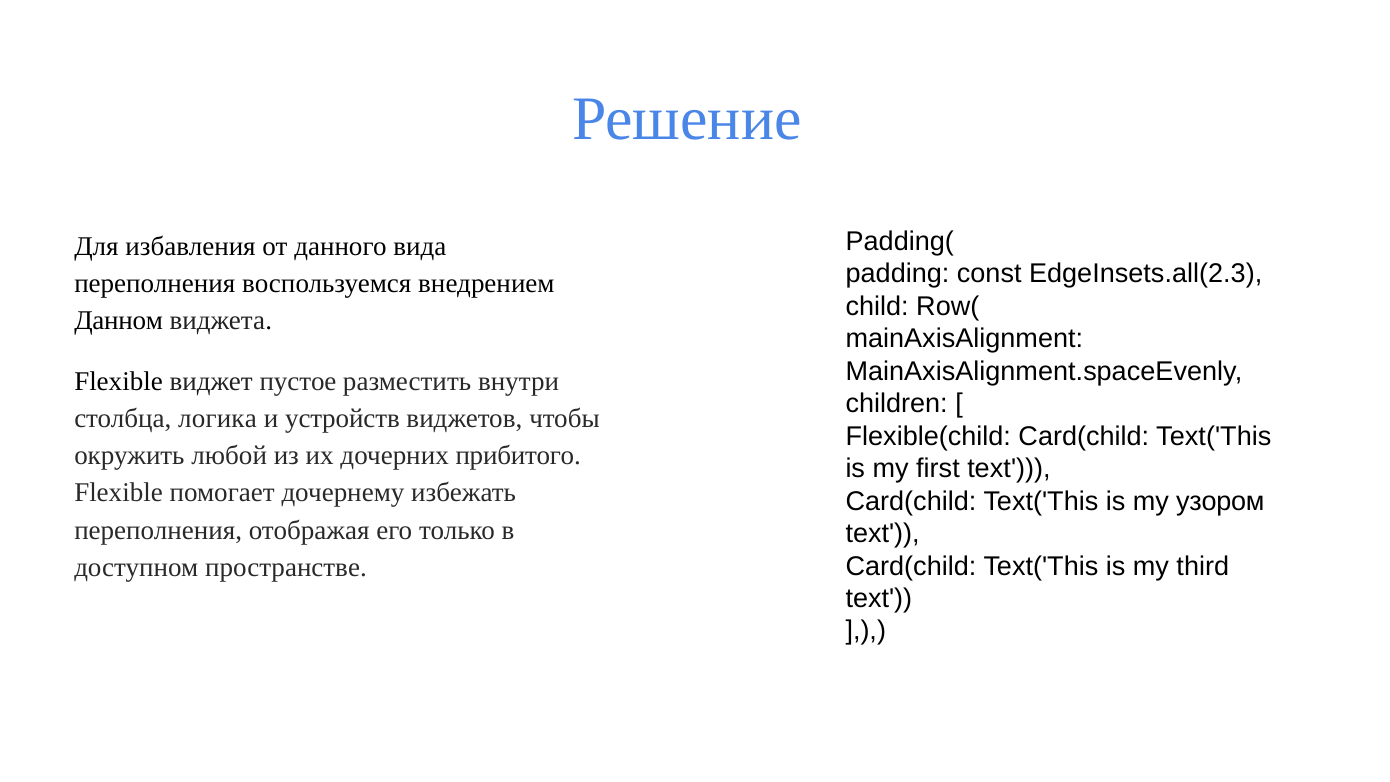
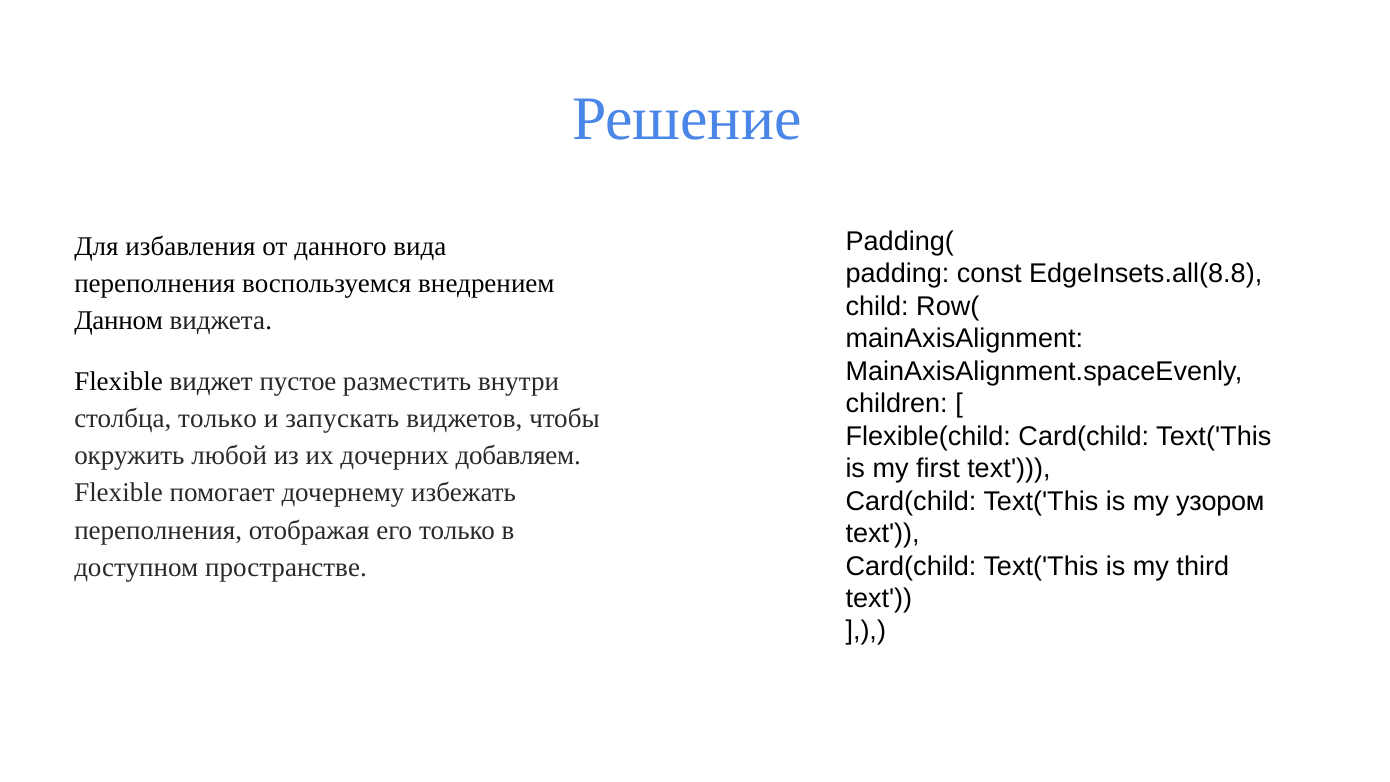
EdgeInsets.all(2.3: EdgeInsets.all(2.3 -> EdgeInsets.all(8.8 (1146, 274)
столбца логика: логика -> только (217, 418)
устройств: устройств -> запускать (342, 418)
прибитого: прибитого -> добавляем (518, 456)
